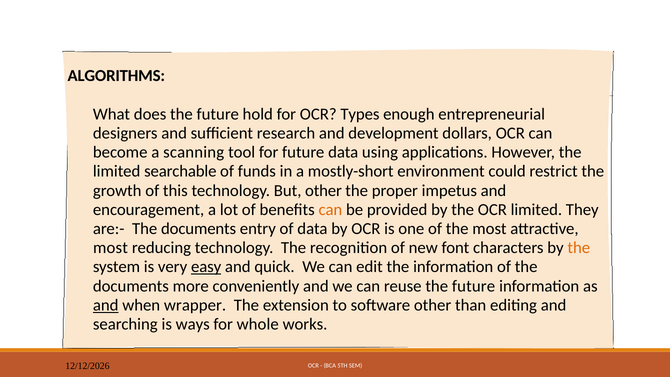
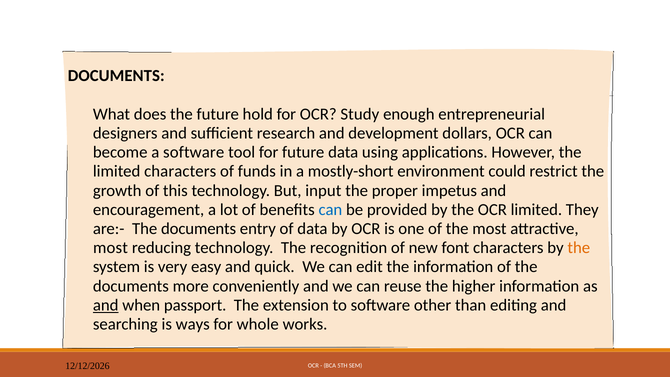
ALGORITHMS: ALGORITHMS -> DOCUMENTS (116, 76)
Types: Types -> Study (360, 114)
a scanning: scanning -> software (194, 152)
limited searchable: searchable -> characters (180, 171)
But other: other -> input (323, 190)
can colour: orange -> blue (330, 210)
easy underline: present -> none (206, 267)
reuse the future: future -> higher (474, 286)
wrapper: wrapper -> passport (195, 305)
